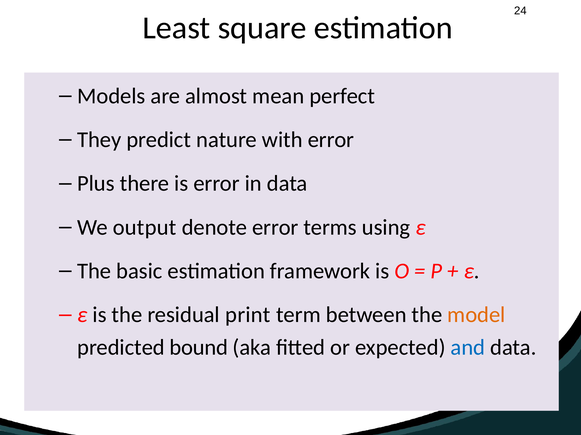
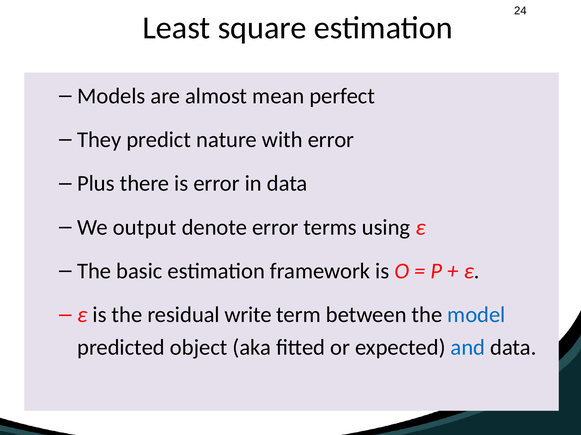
print: print -> write (248, 315)
model colour: orange -> blue (476, 315)
bound: bound -> object (199, 348)
